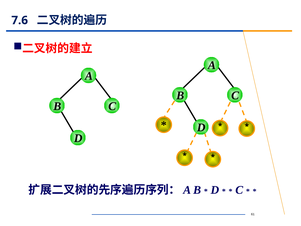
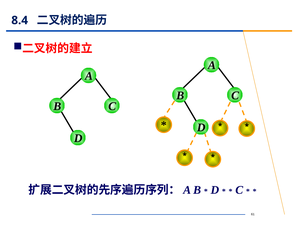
7.6: 7.6 -> 8.4 (20, 20)
